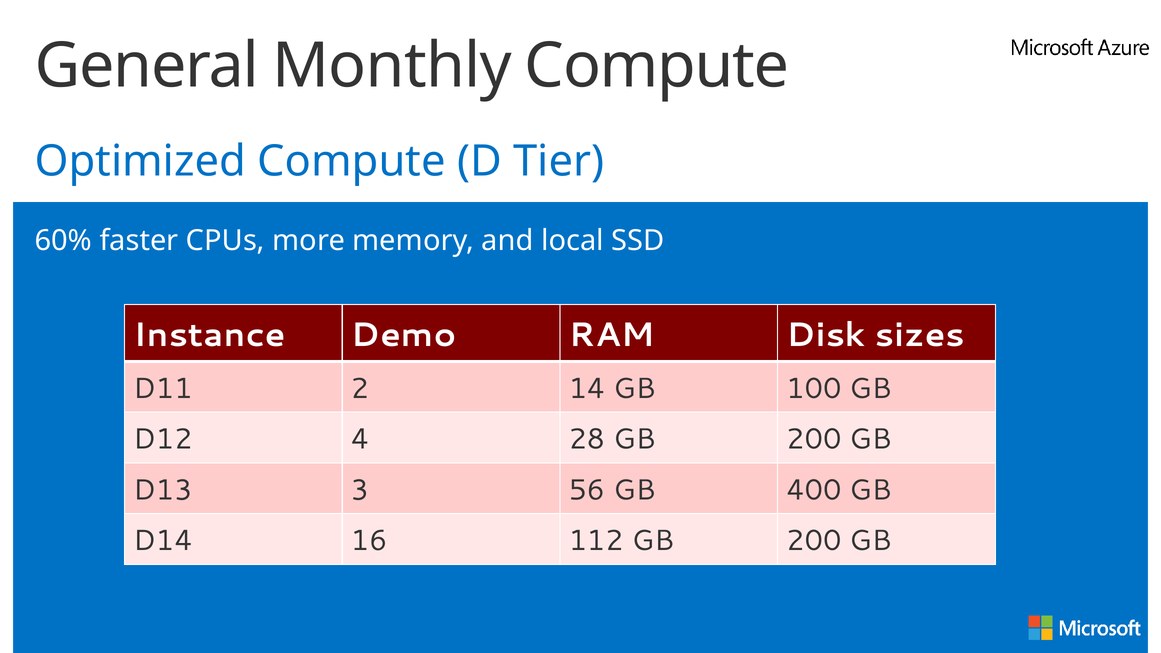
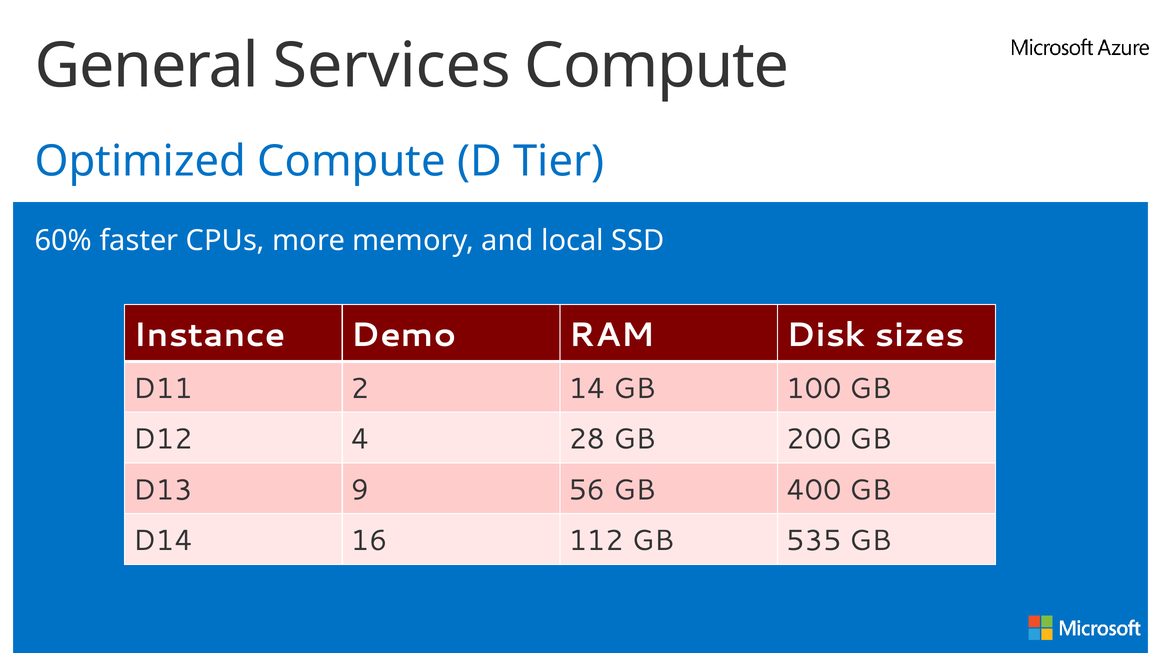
Monthly: Monthly -> Services (392, 66)
3: 3 -> 9 (360, 490)
112 GB 200: 200 -> 535 (814, 541)
